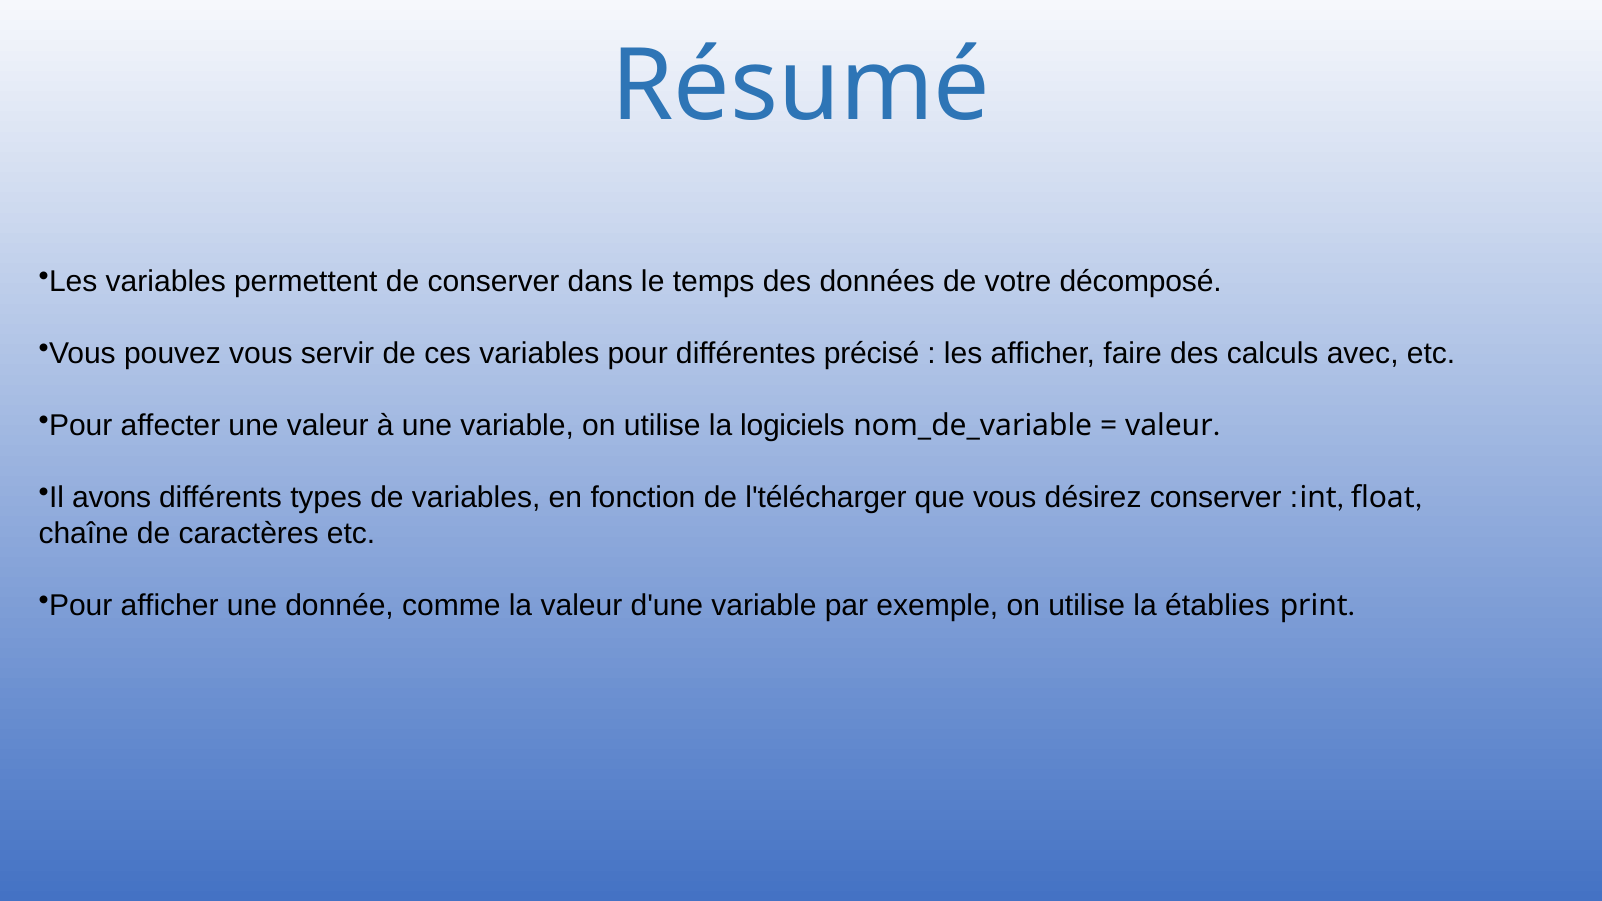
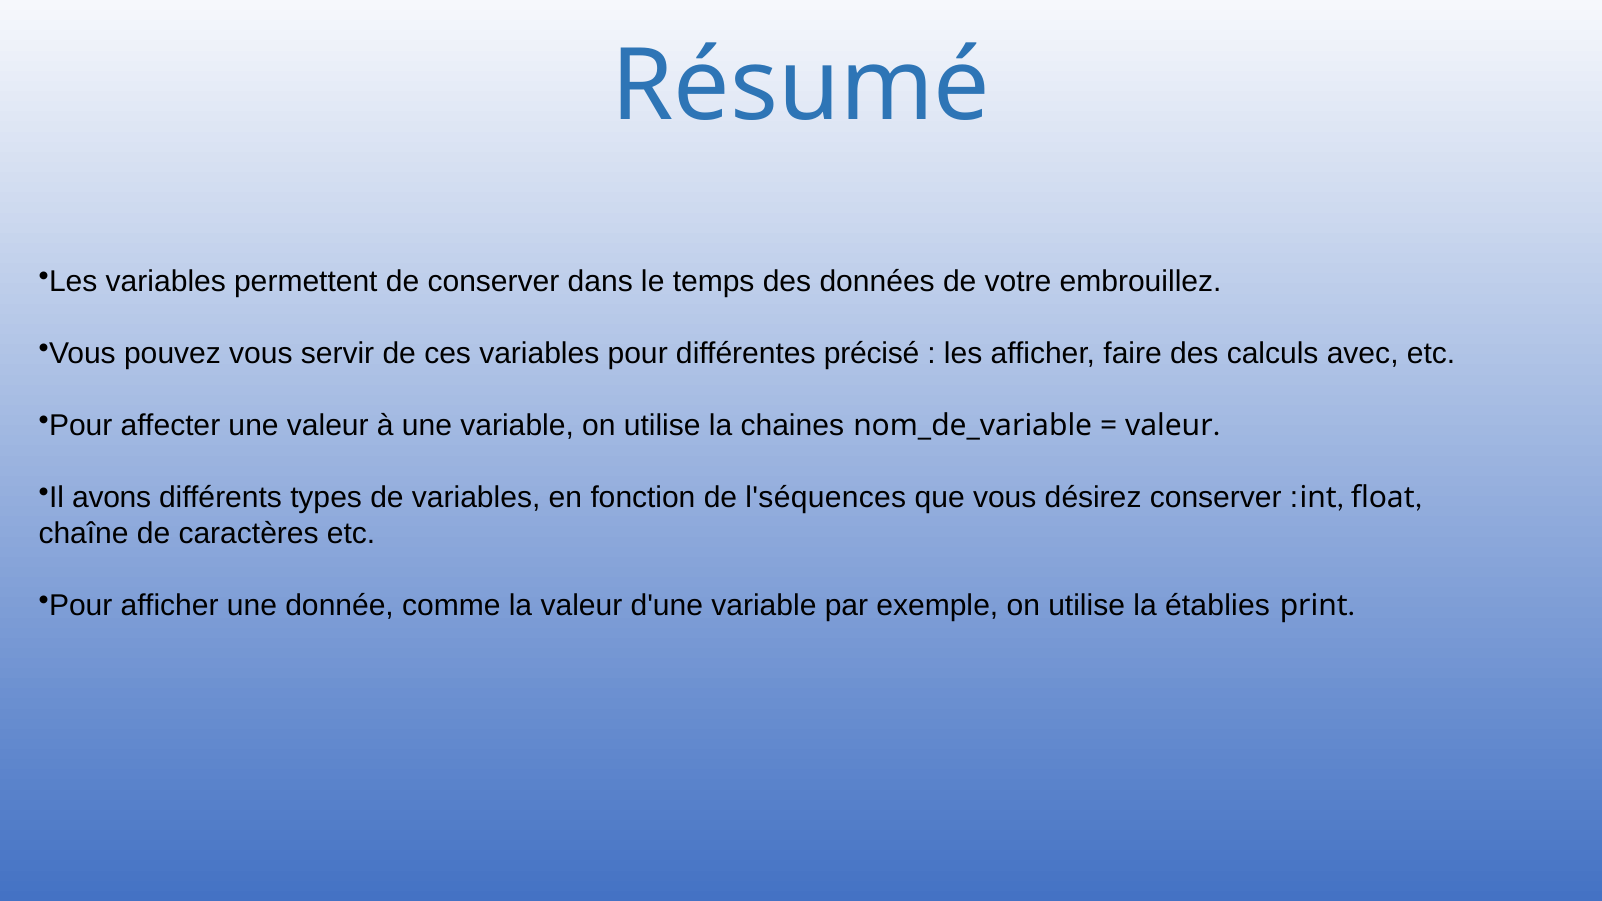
décomposé: décomposé -> embrouillez (1141, 281)
logiciels: logiciels -> chaines (792, 425)
l'télécharger: l'télécharger -> l'séquences (826, 497)
